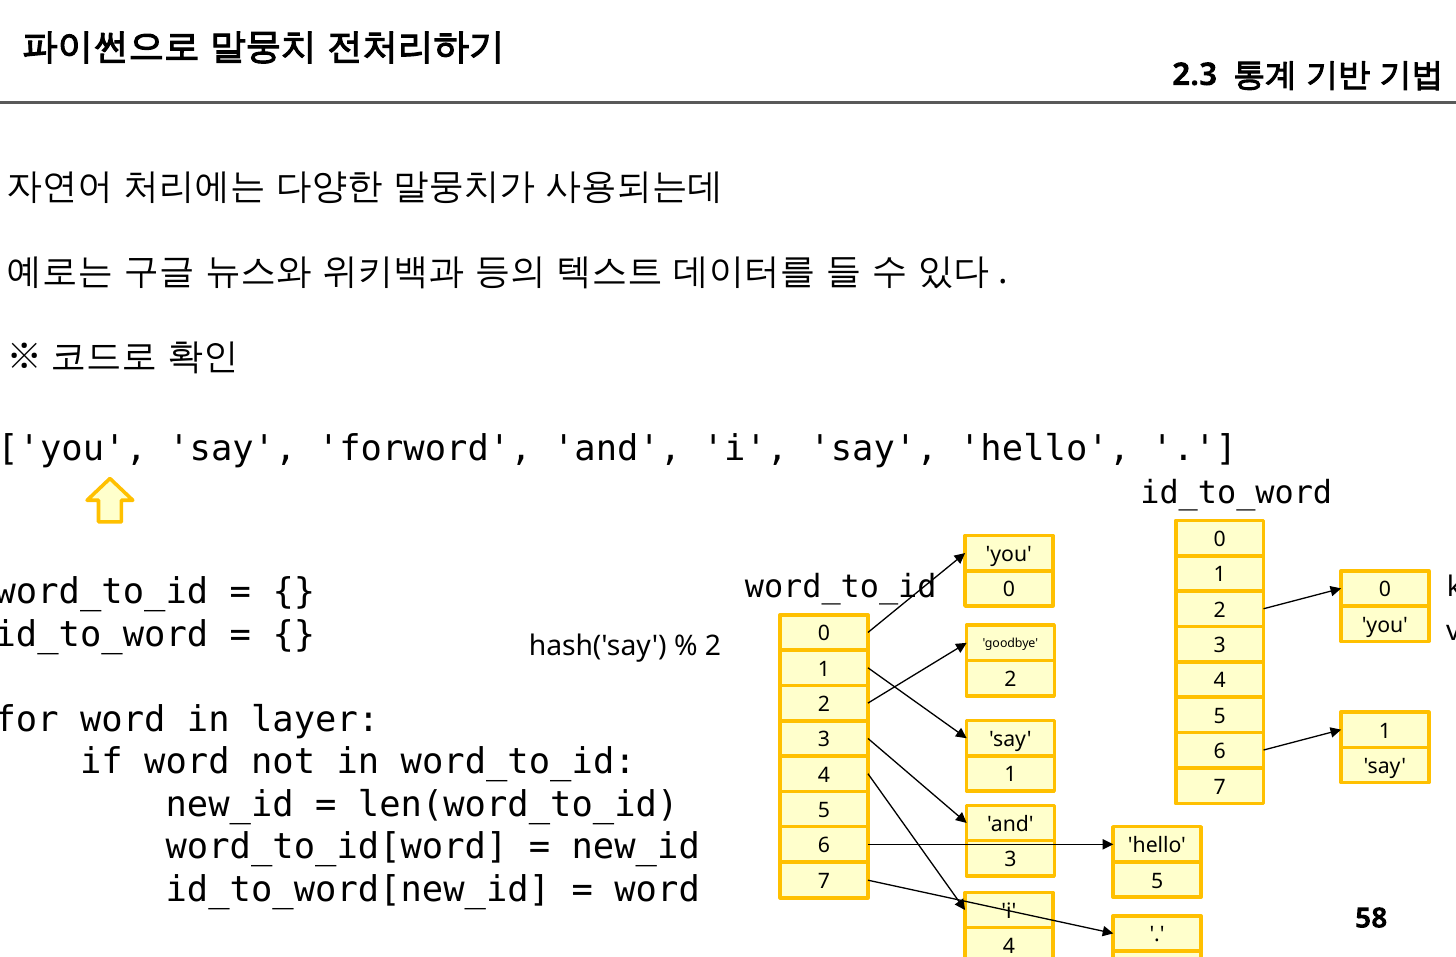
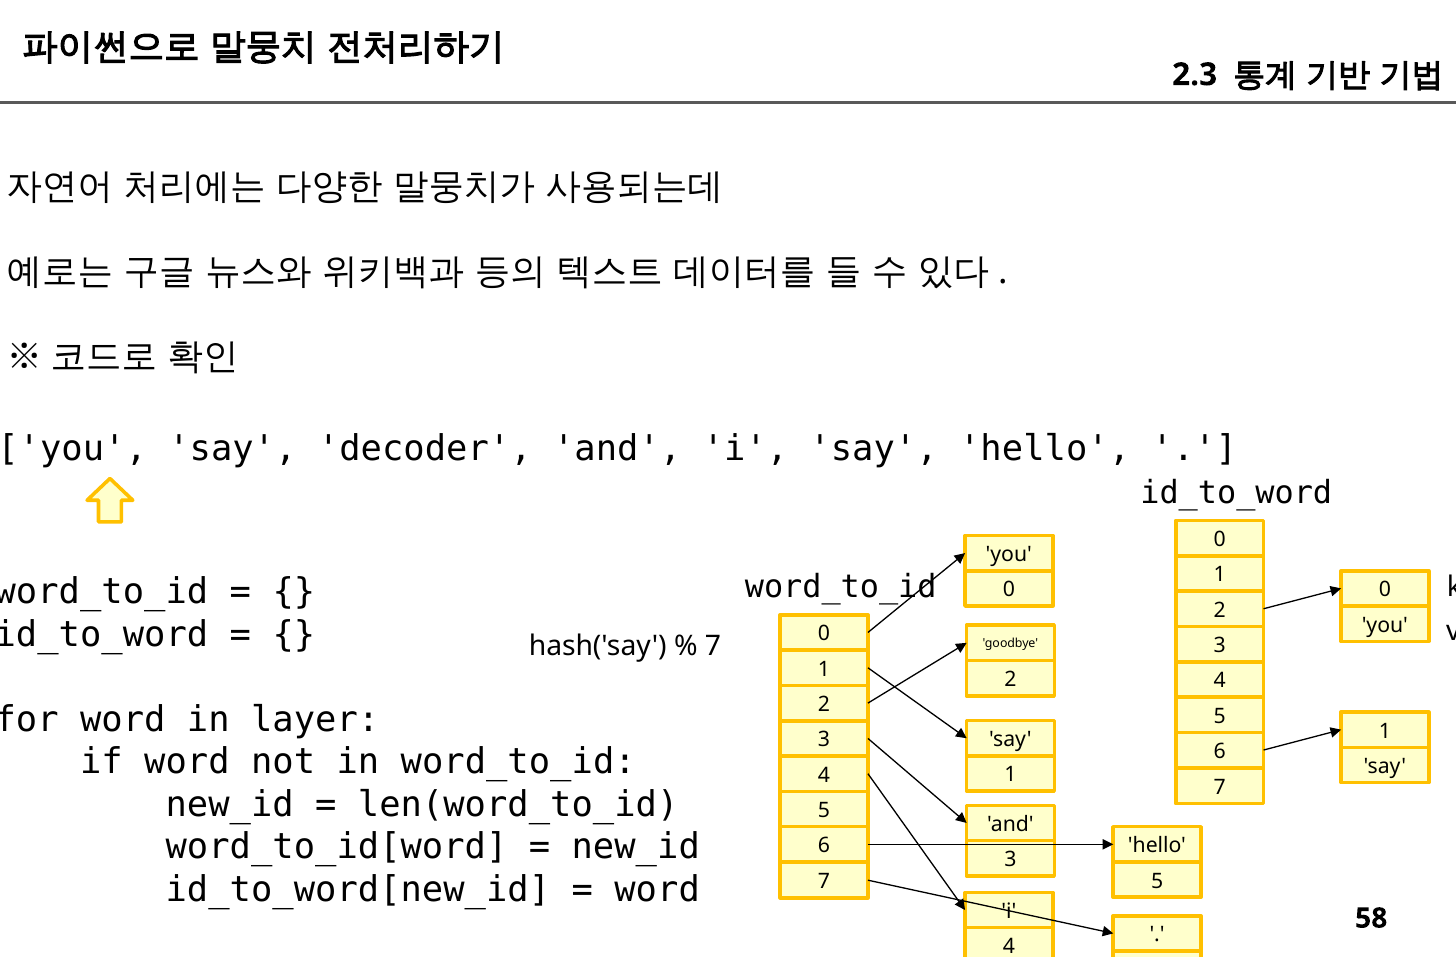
forword: forword -> decoder (425, 448)
2: 2 -> 7 (713, 645)
